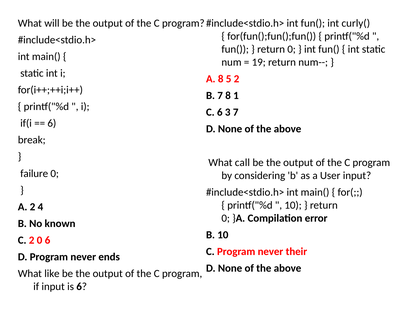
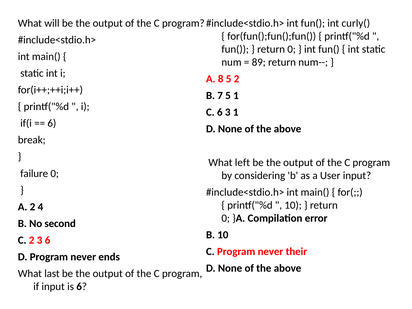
19: 19 -> 89 (259, 62)
7 8: 8 -> 5 (228, 96)
3 7: 7 -> 1 (236, 112)
call: call -> left (242, 162)
known: known -> second (60, 224)
2 0: 0 -> 3 (40, 240)
like: like -> last (52, 274)
